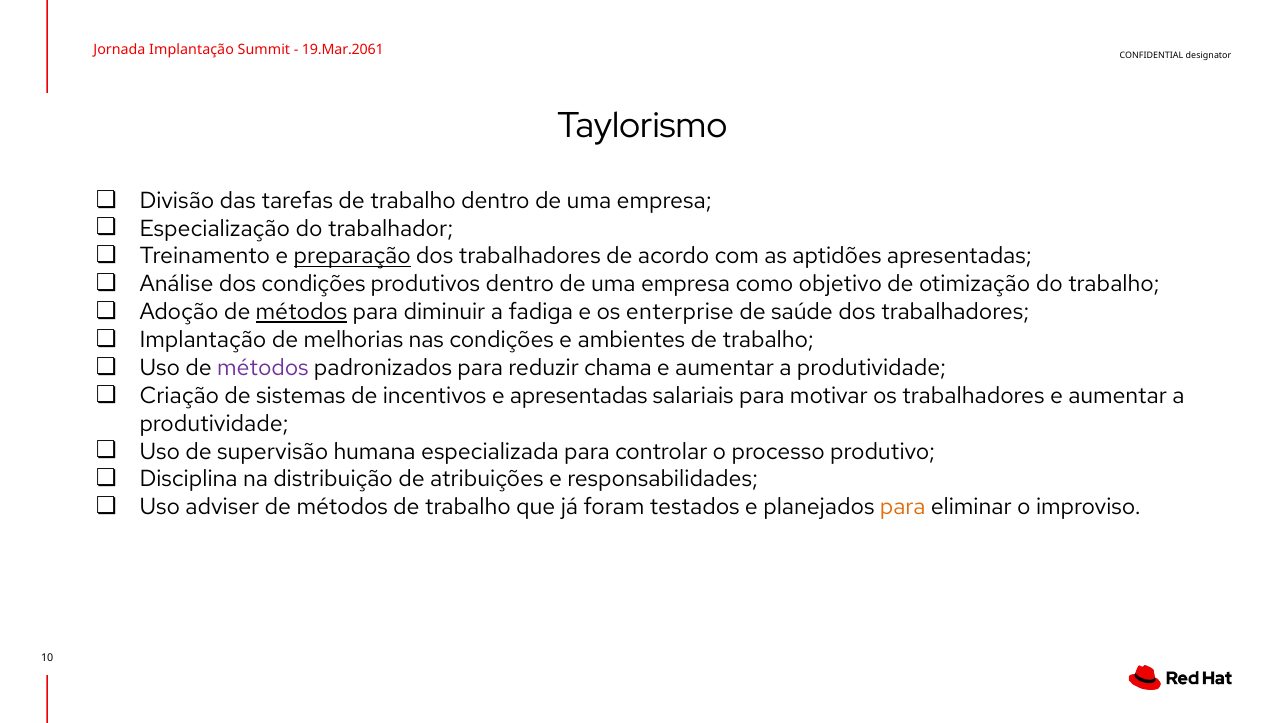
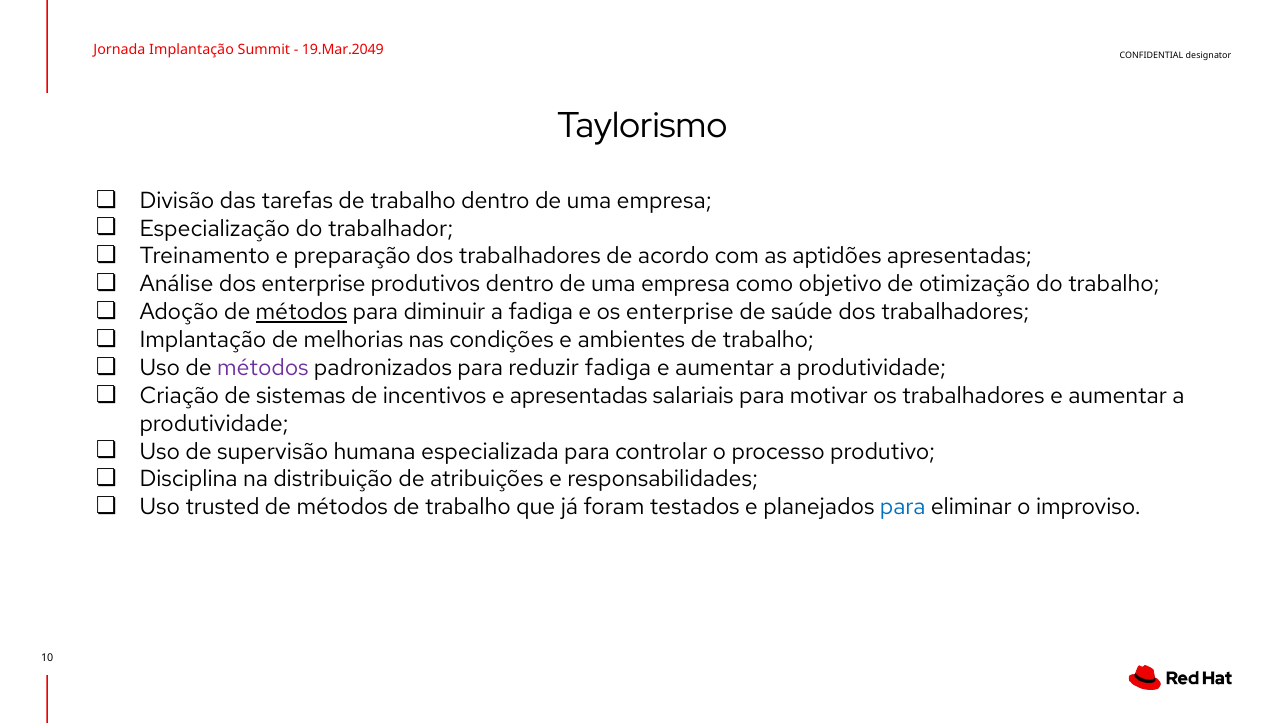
19.Mar.2061: 19.Mar.2061 -> 19.Mar.2049 (343, 50)
preparação underline: present -> none (352, 256)
dos condições: condições -> enterprise (314, 284)
reduzir chama: chama -> fadiga (618, 368)
adviser: adviser -> trusted (222, 507)
para colour: orange -> blue (903, 507)
